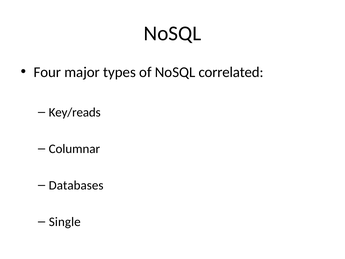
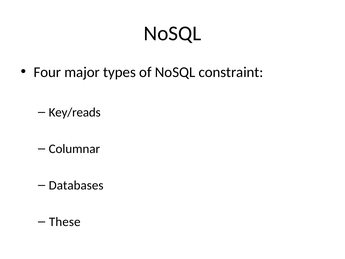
correlated: correlated -> constraint (231, 72)
Single: Single -> These (65, 222)
